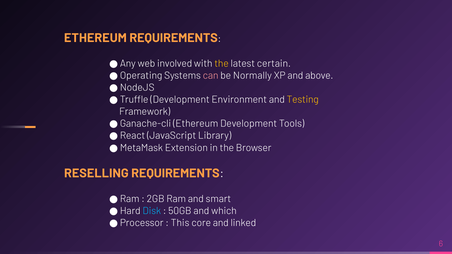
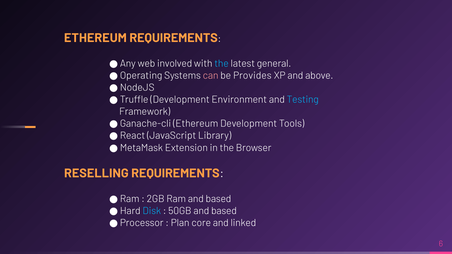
the colour: yellow -> light blue (222, 64)
certain: certain -> general (274, 64)
Normally: Normally -> Provides (252, 76)
Testing colour: yellow -> light blue (303, 100)
Ram and smart: smart -> based (218, 199)
50GB and which: which -> based (224, 211)
This: This -> Plan (180, 223)
